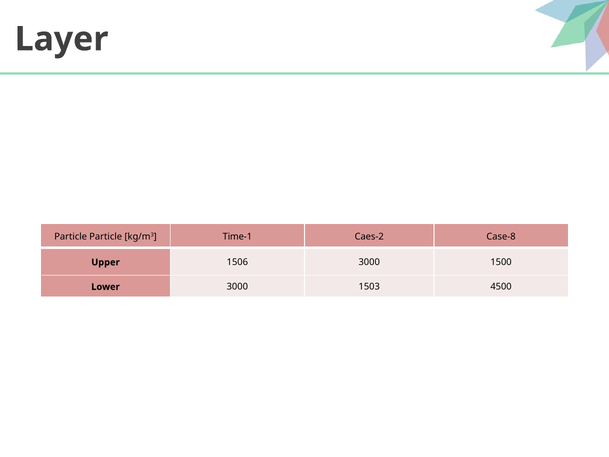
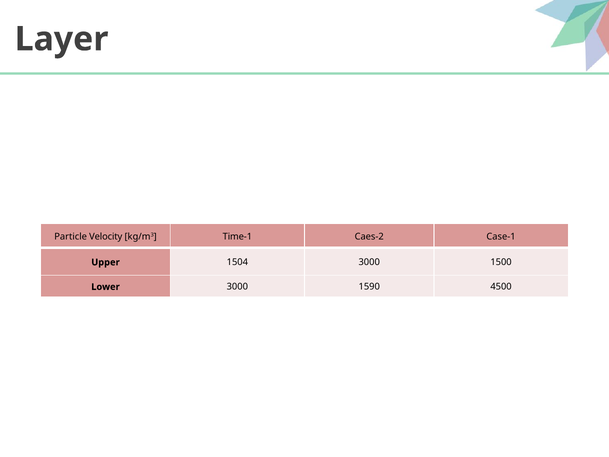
Particle Particle: Particle -> Velocity (106, 236)
Case-8: Case-8 -> Case-1 (501, 236)
1506: 1506 -> 1504 (237, 262)
1503: 1503 -> 1590 (369, 287)
